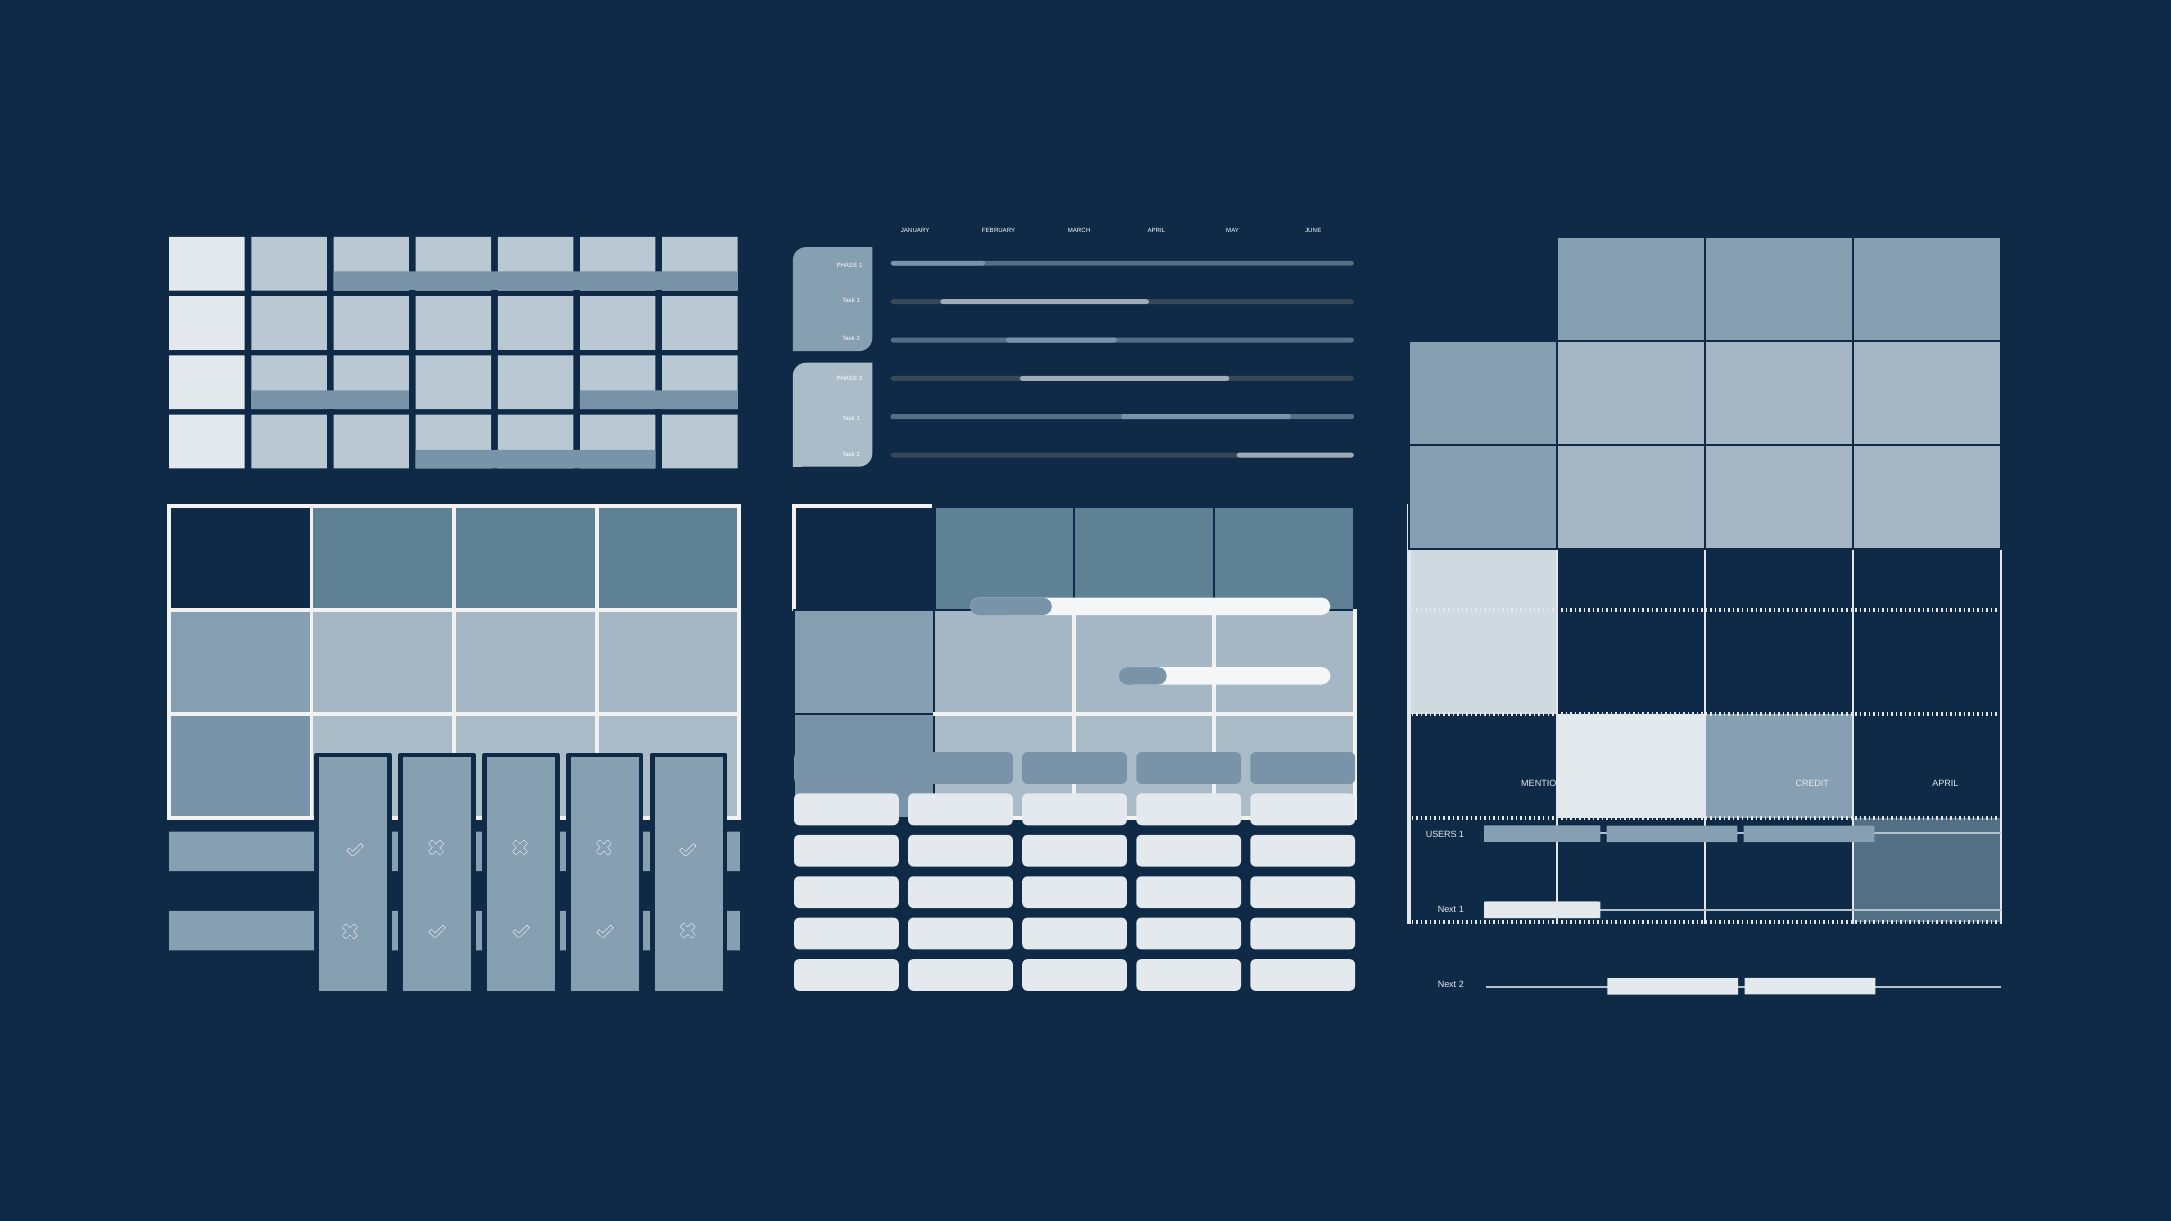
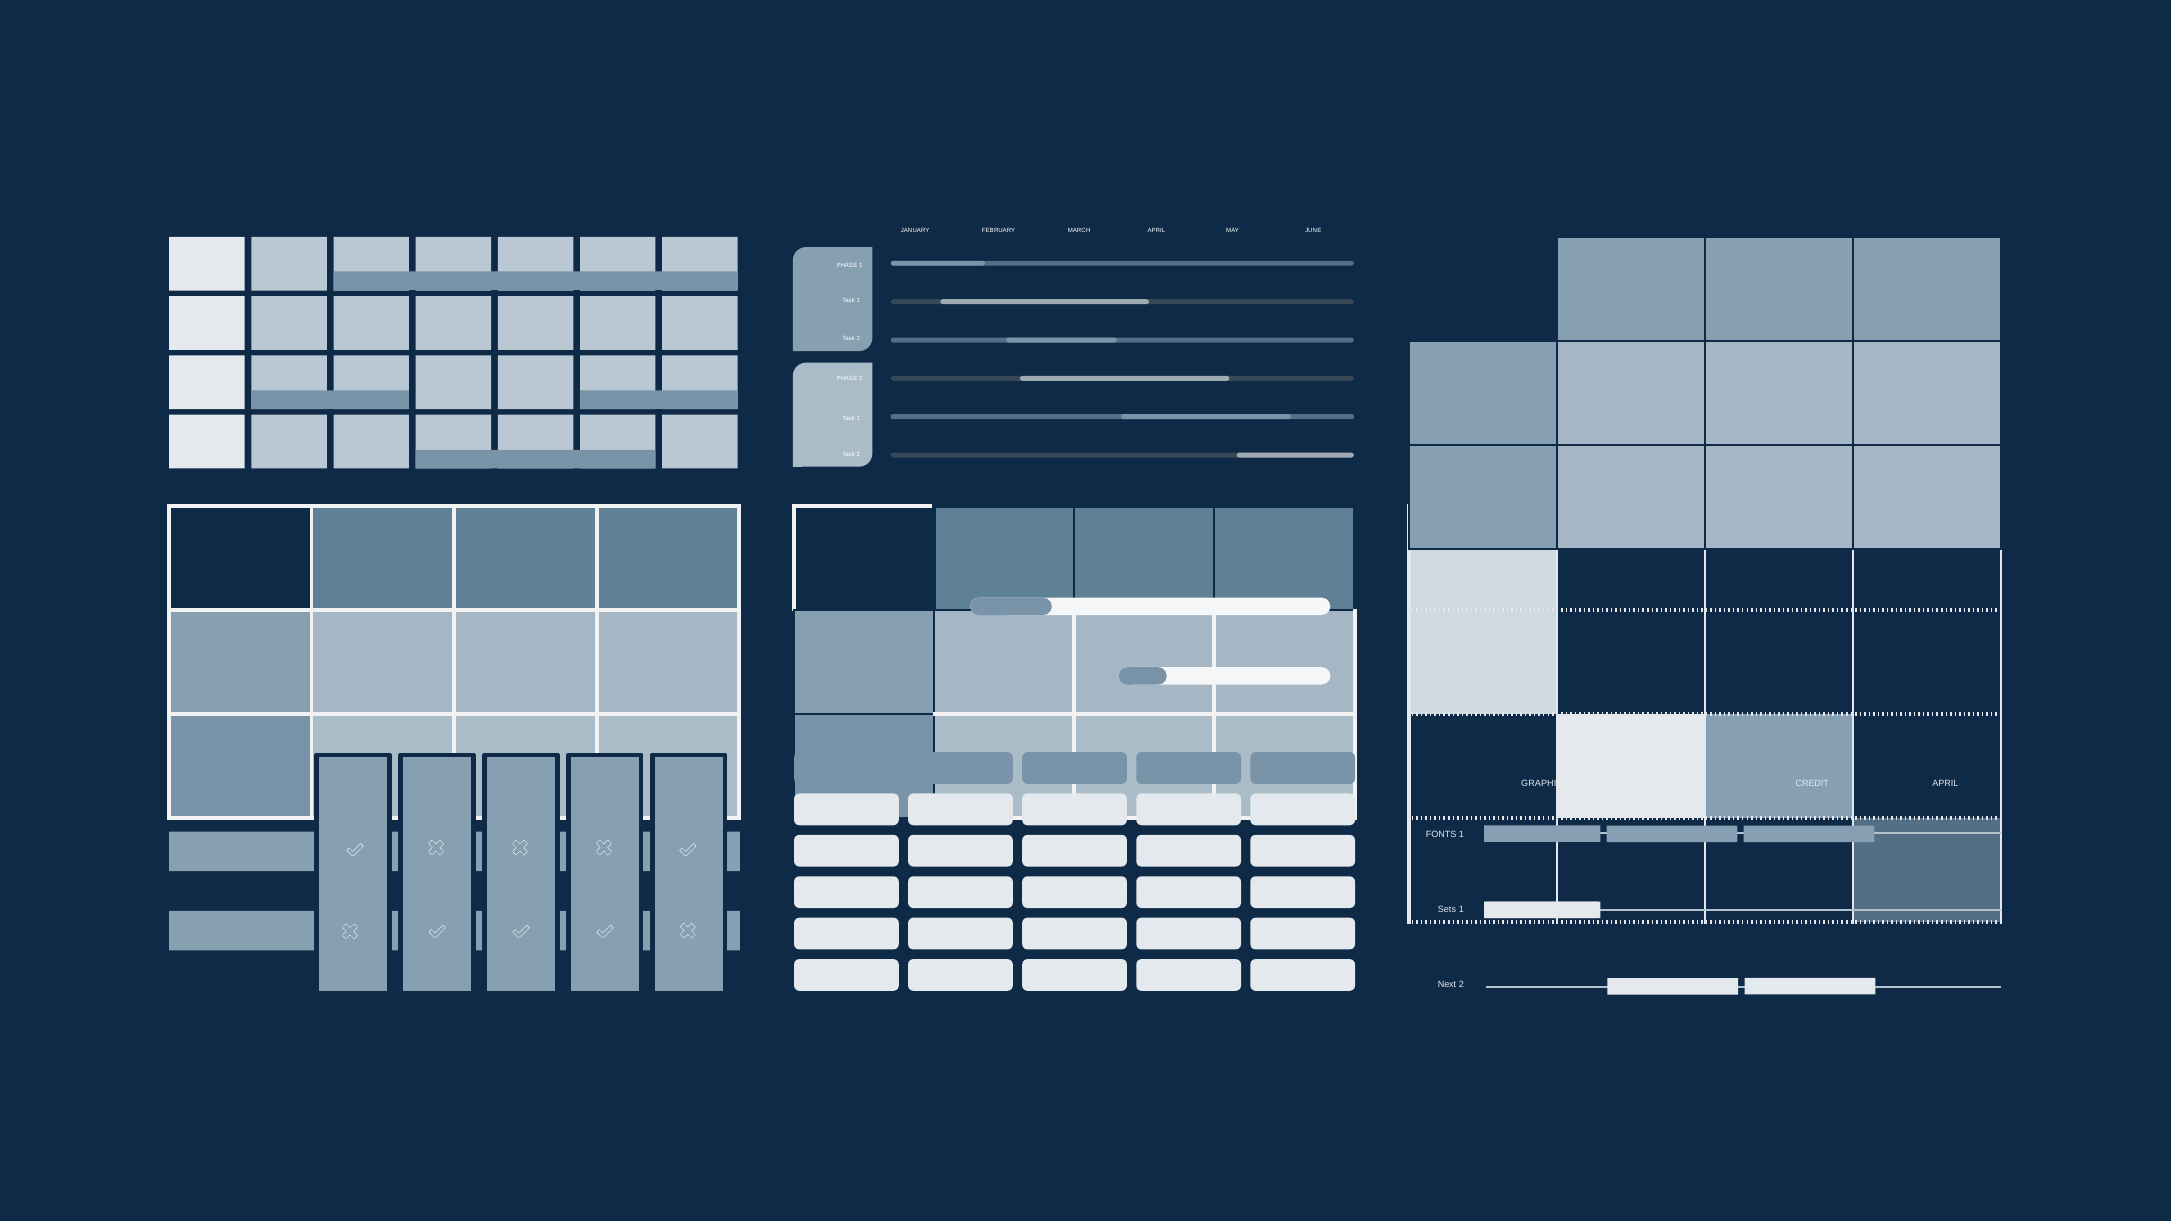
MENTION: MENTION -> GRAPHIC (1542, 784)
USERS: USERS -> FONTS (1441, 834)
Next: Next -> Sets (1447, 909)
